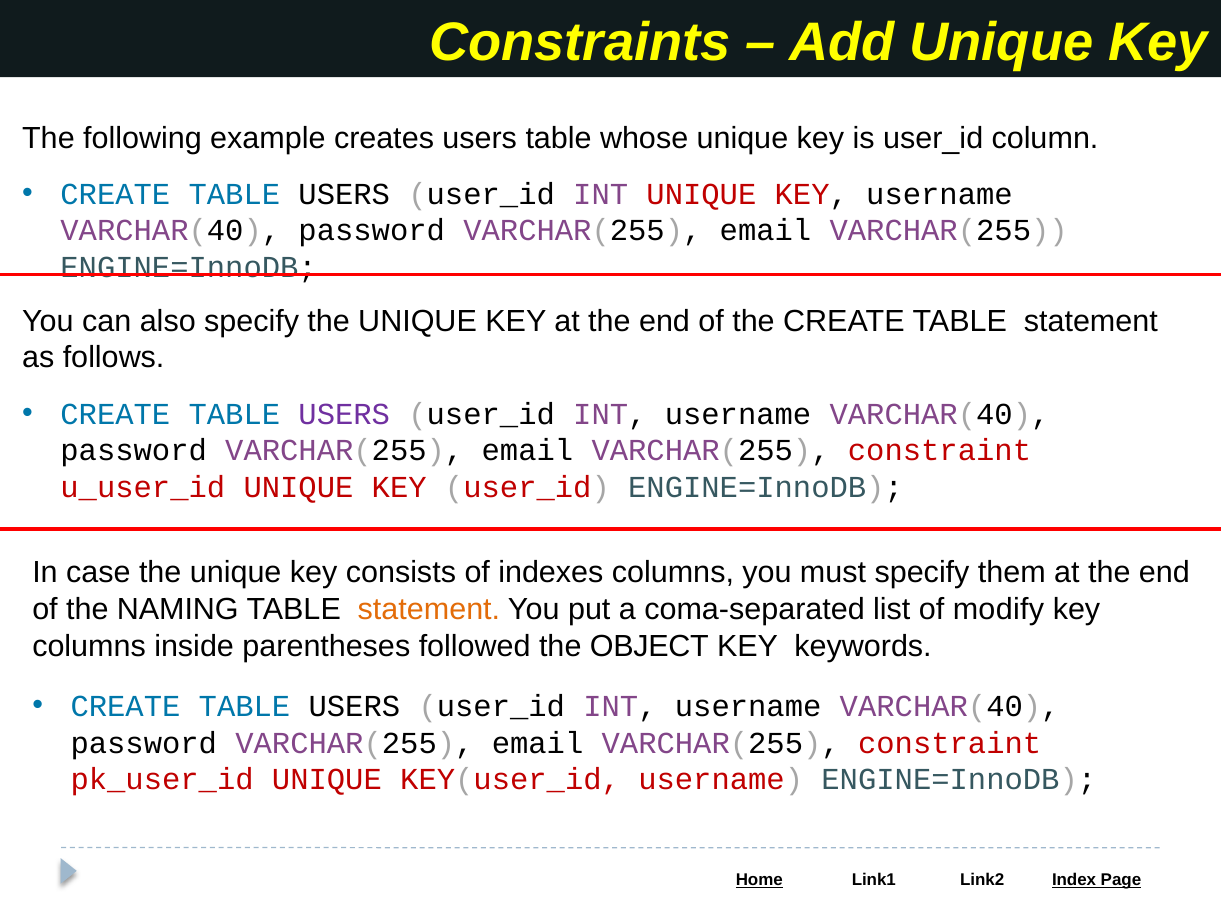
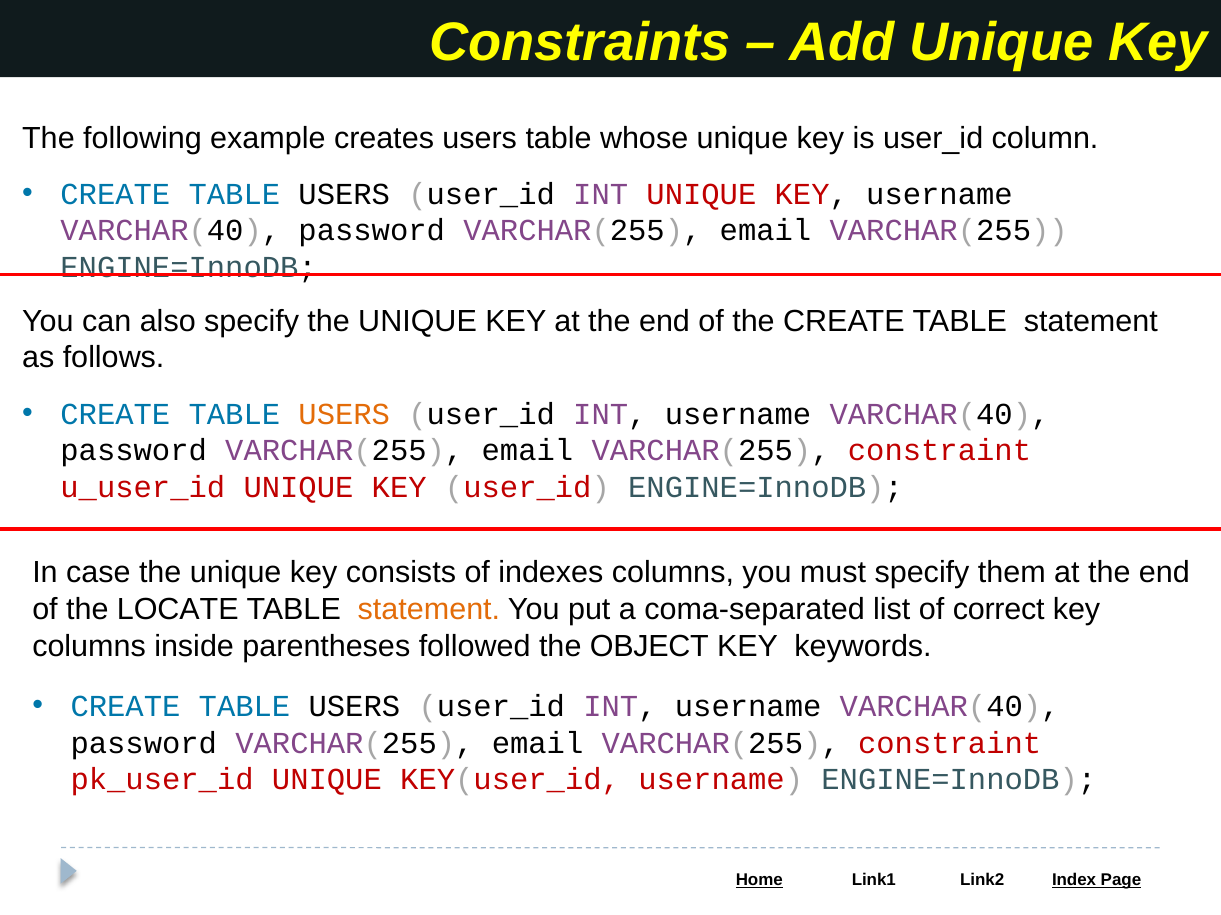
USERS colour: purple -> orange (344, 414)
NAMING: NAMING -> LOCATE (178, 610)
modify: modify -> correct (999, 610)
